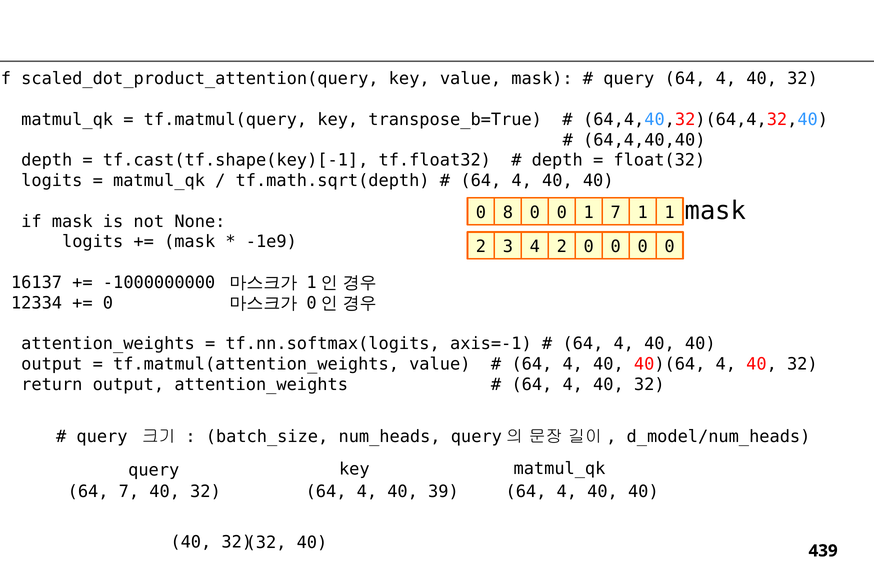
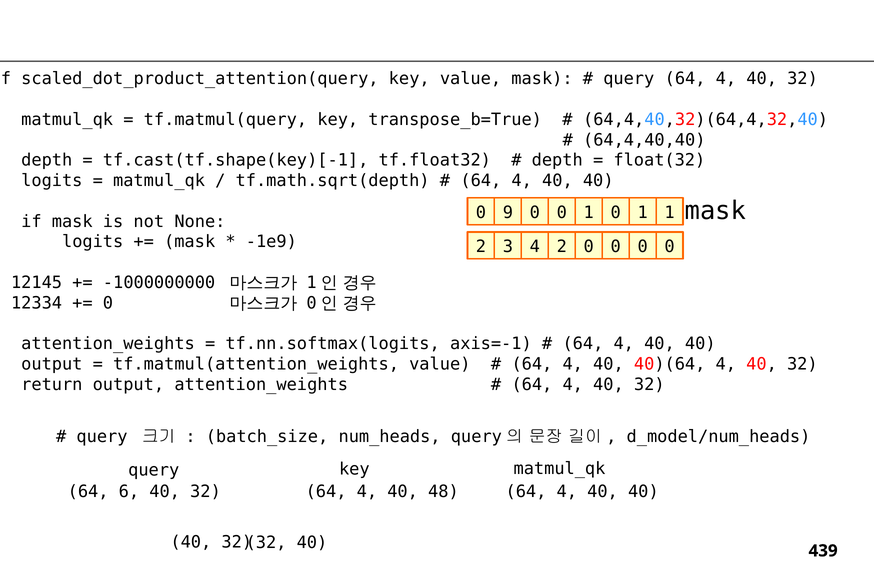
8: 8 -> 9 (508, 213)
1 7: 7 -> 0 (616, 213)
16137: 16137 -> 12145 (37, 283)
64 7: 7 -> 6 (129, 492)
39: 39 -> 48 (443, 492)
